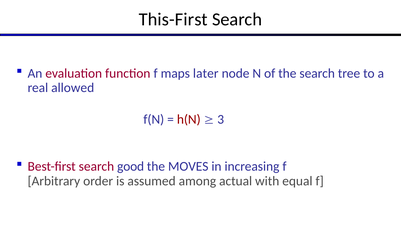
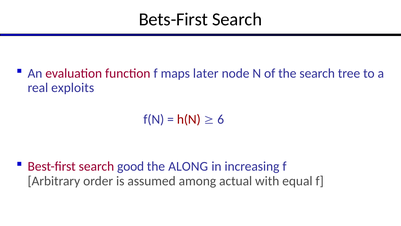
This-First: This-First -> Bets-First (173, 19)
allowed: allowed -> exploits (73, 88)
3: 3 -> 6 (221, 119)
MOVES: MOVES -> ALONG (188, 166)
